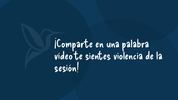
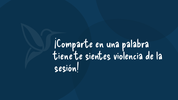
vídeo: vídeo -> tiene (64, 56)
